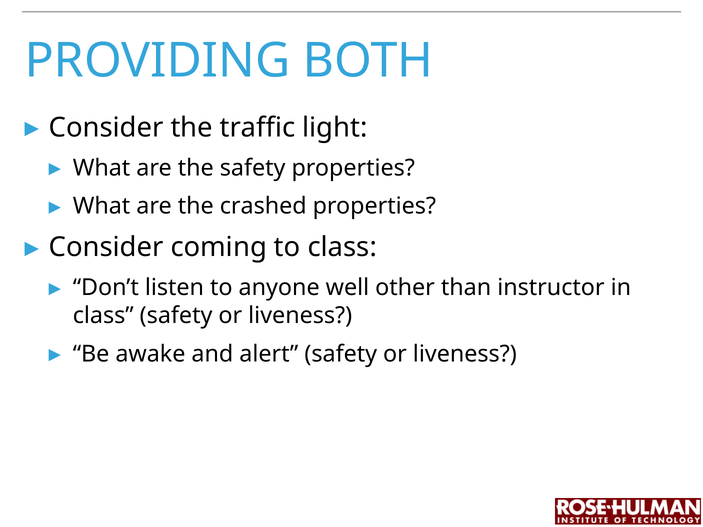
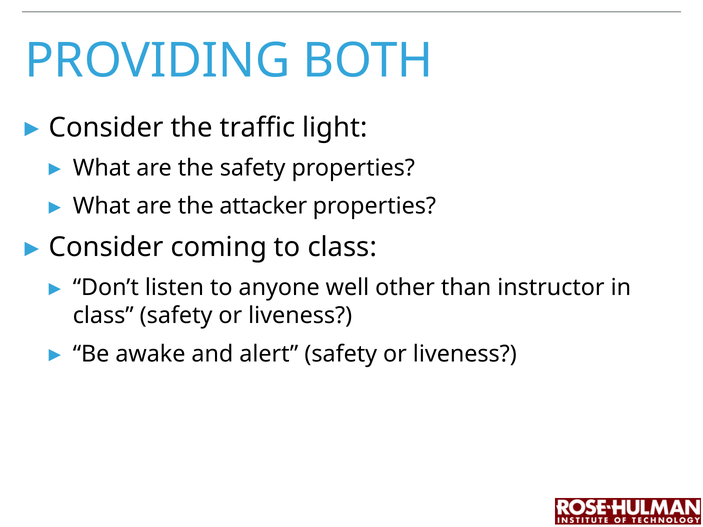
crashed: crashed -> attacker (263, 206)
